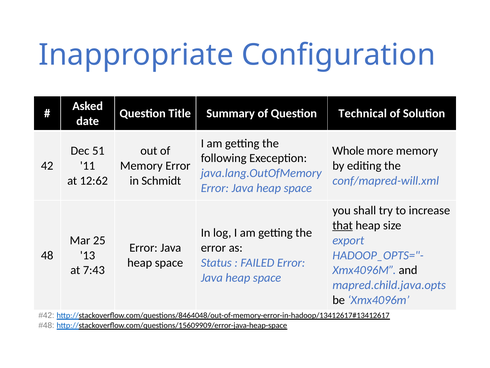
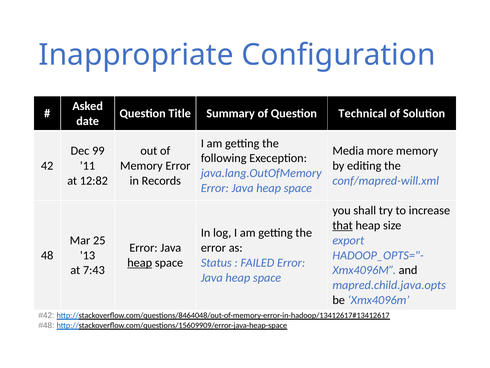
51: 51 -> 99 (98, 151)
Whole: Whole -> Media (348, 151)
12:62: 12:62 -> 12:82 (94, 180)
Schmidt: Schmidt -> Records (161, 180)
heap underline: none -> present (140, 262)
